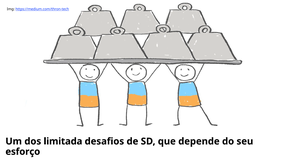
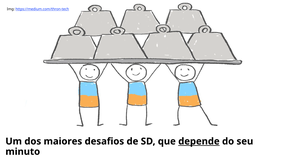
limitada: limitada -> maiores (63, 141)
depende underline: none -> present (199, 141)
esforço: esforço -> minuto (23, 152)
